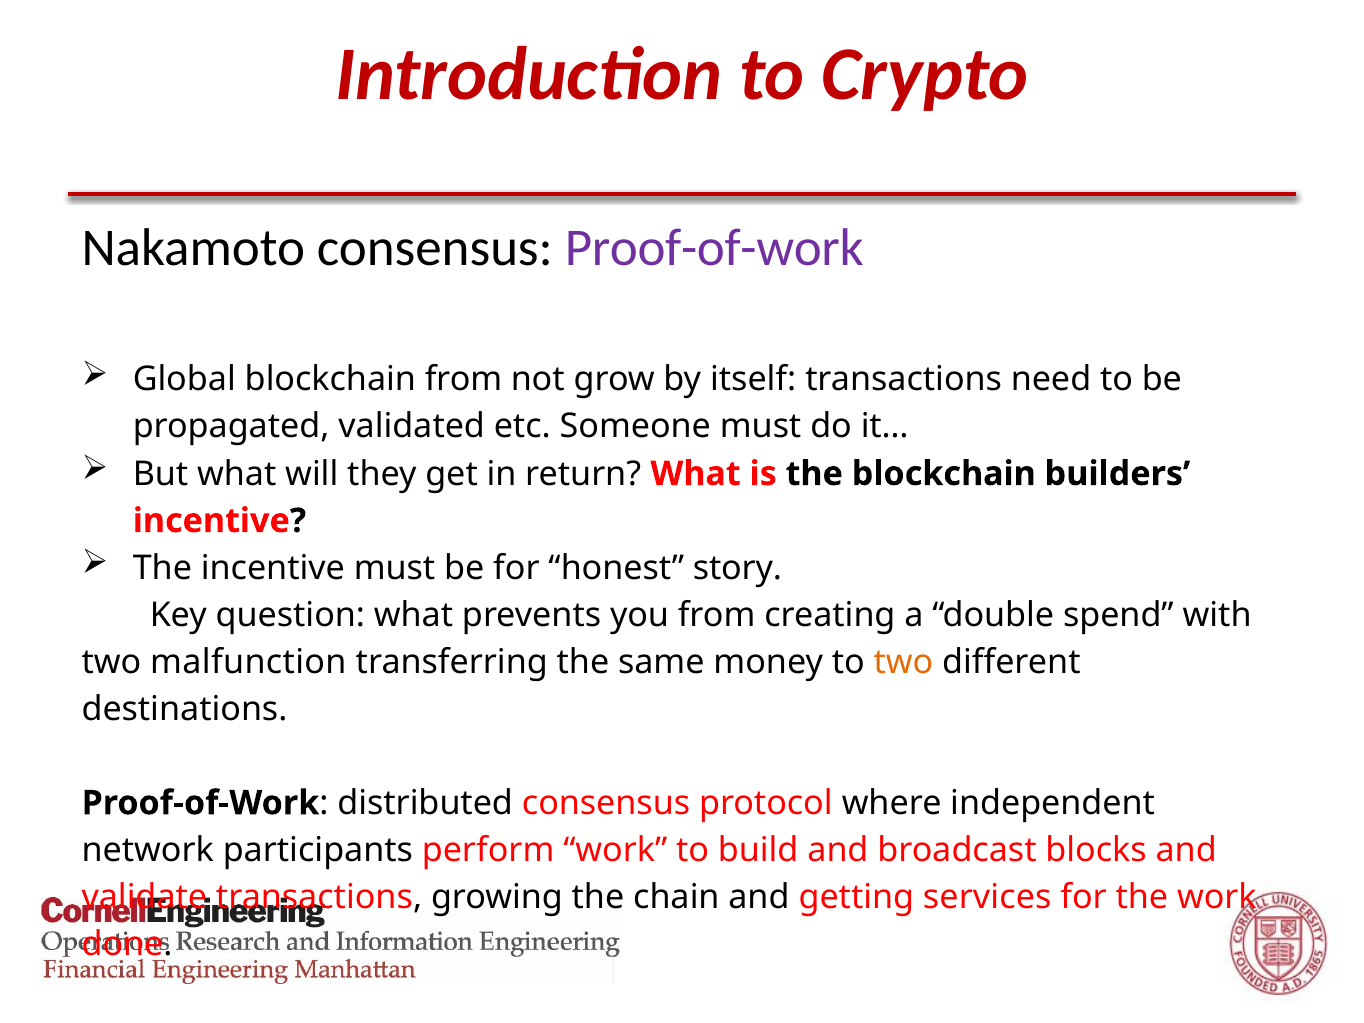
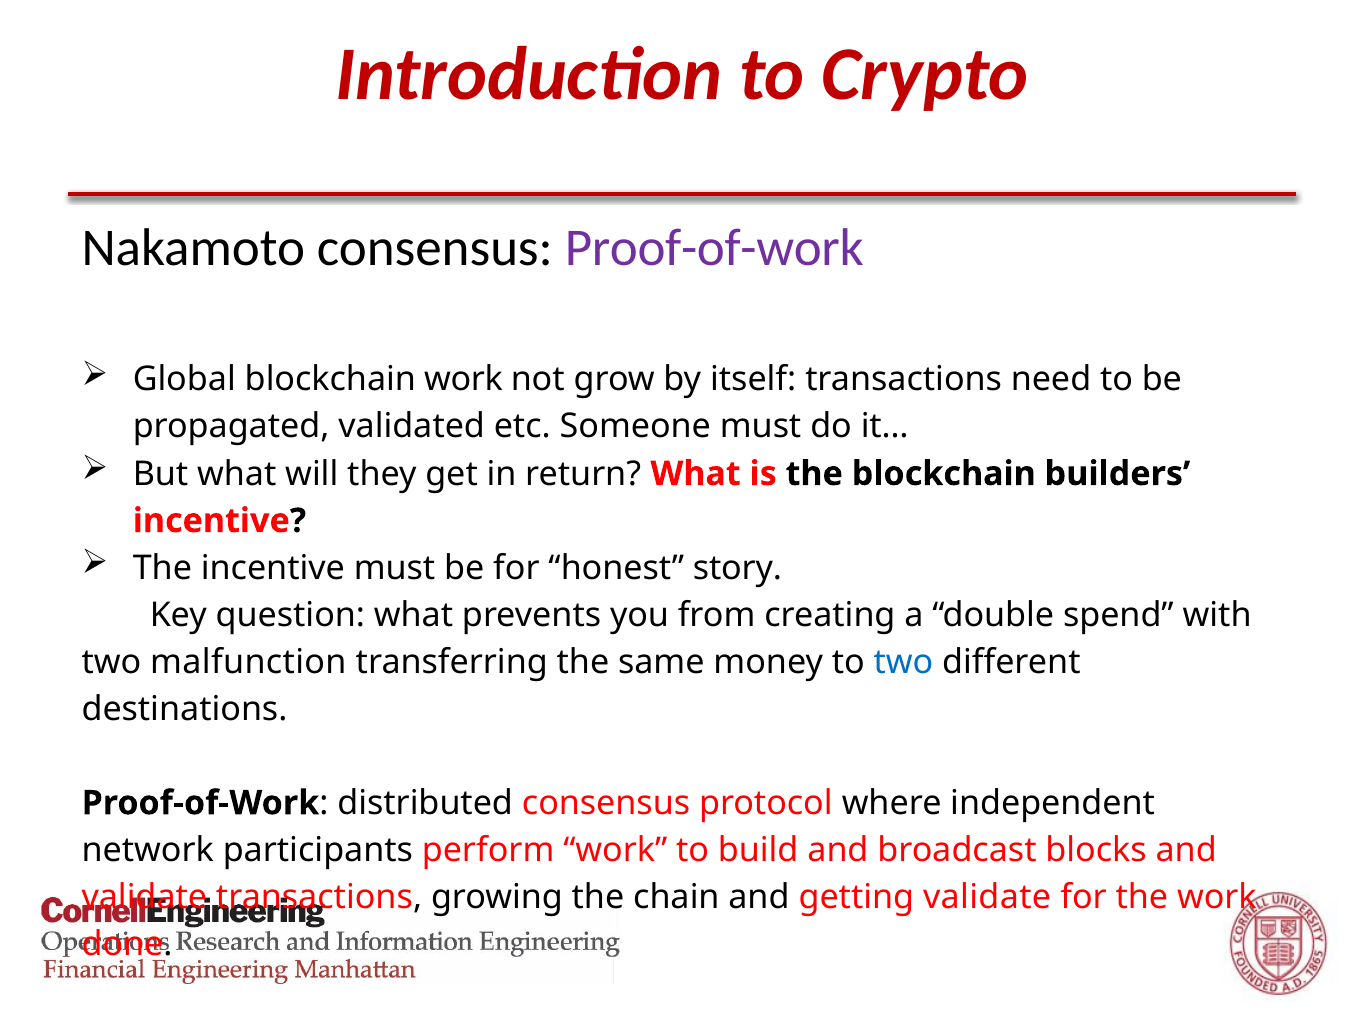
blockchain from: from -> work (464, 380)
two colour: orange -> blue (903, 662)
getting services: services -> validate (987, 897)
